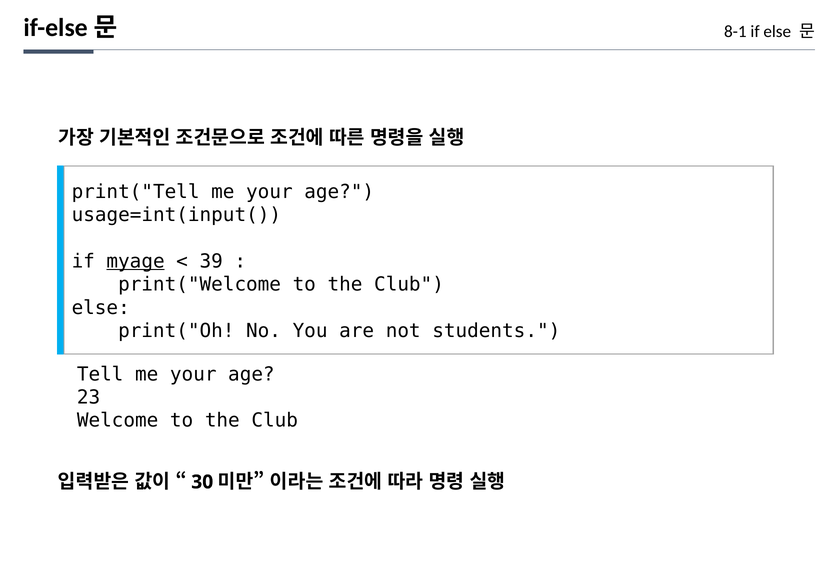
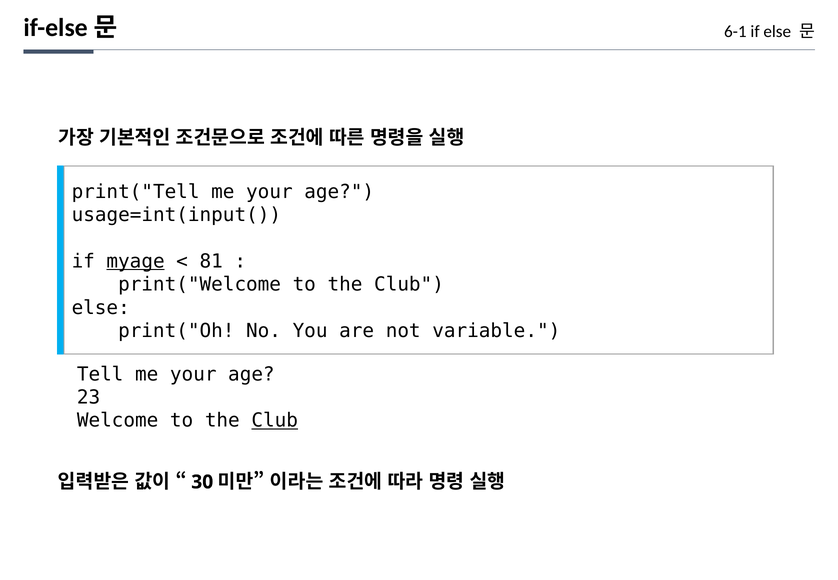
8-1: 8-1 -> 6-1 (735, 32)
39: 39 -> 81 (211, 261)
students: students -> variable (496, 331)
Club underline: none -> present (275, 421)
